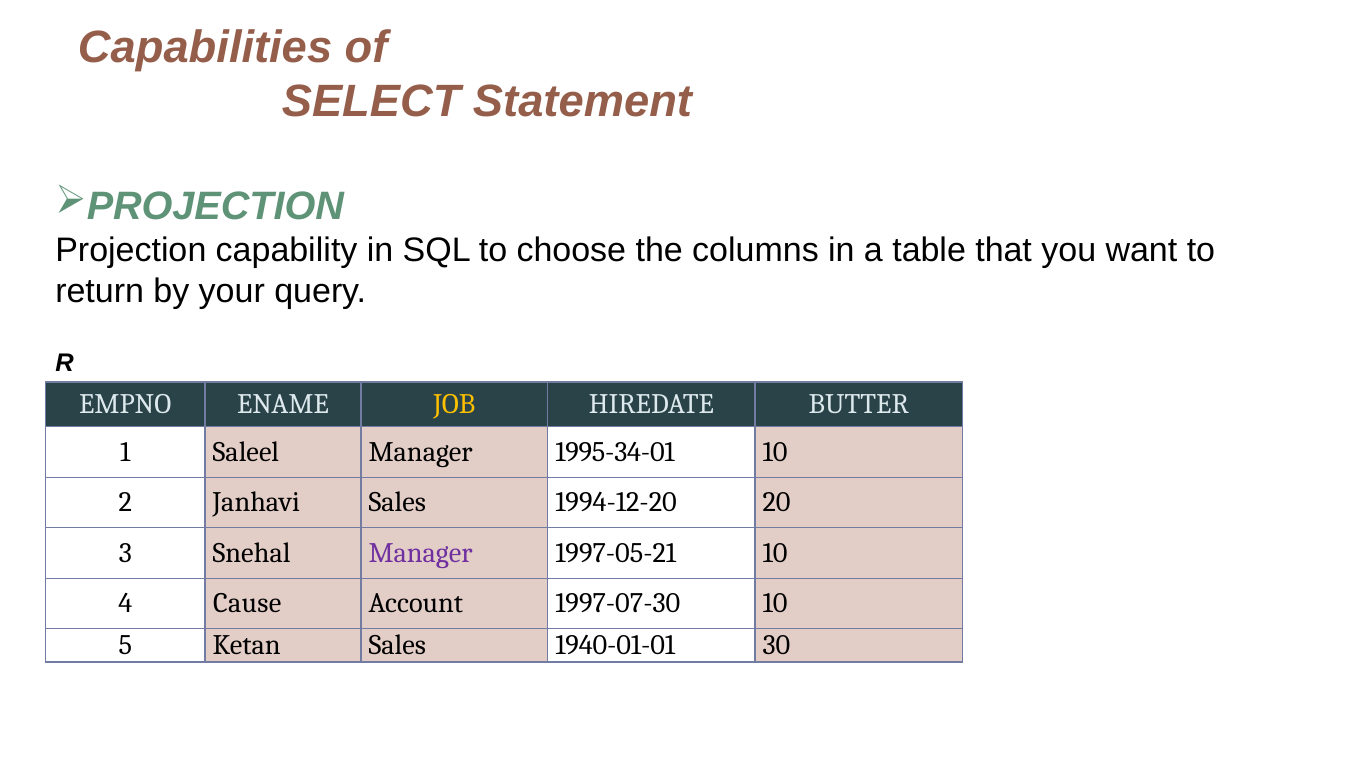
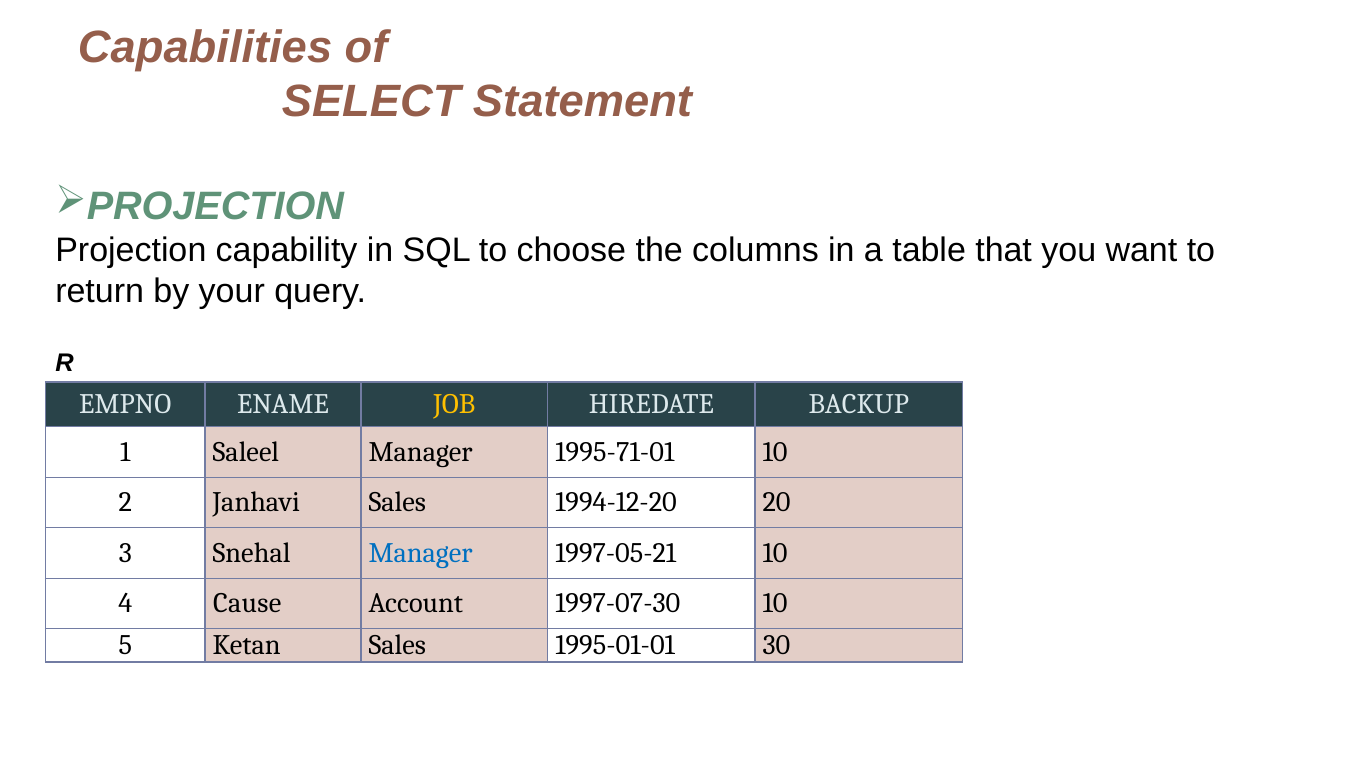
BUTTER: BUTTER -> BACKUP (859, 404)
1995-34-01: 1995-34-01 -> 1995-71-01 (615, 452)
Manager colour: purple -> blue (421, 553)
1940-01-01: 1940-01-01 -> 1995-01-01 (615, 646)
